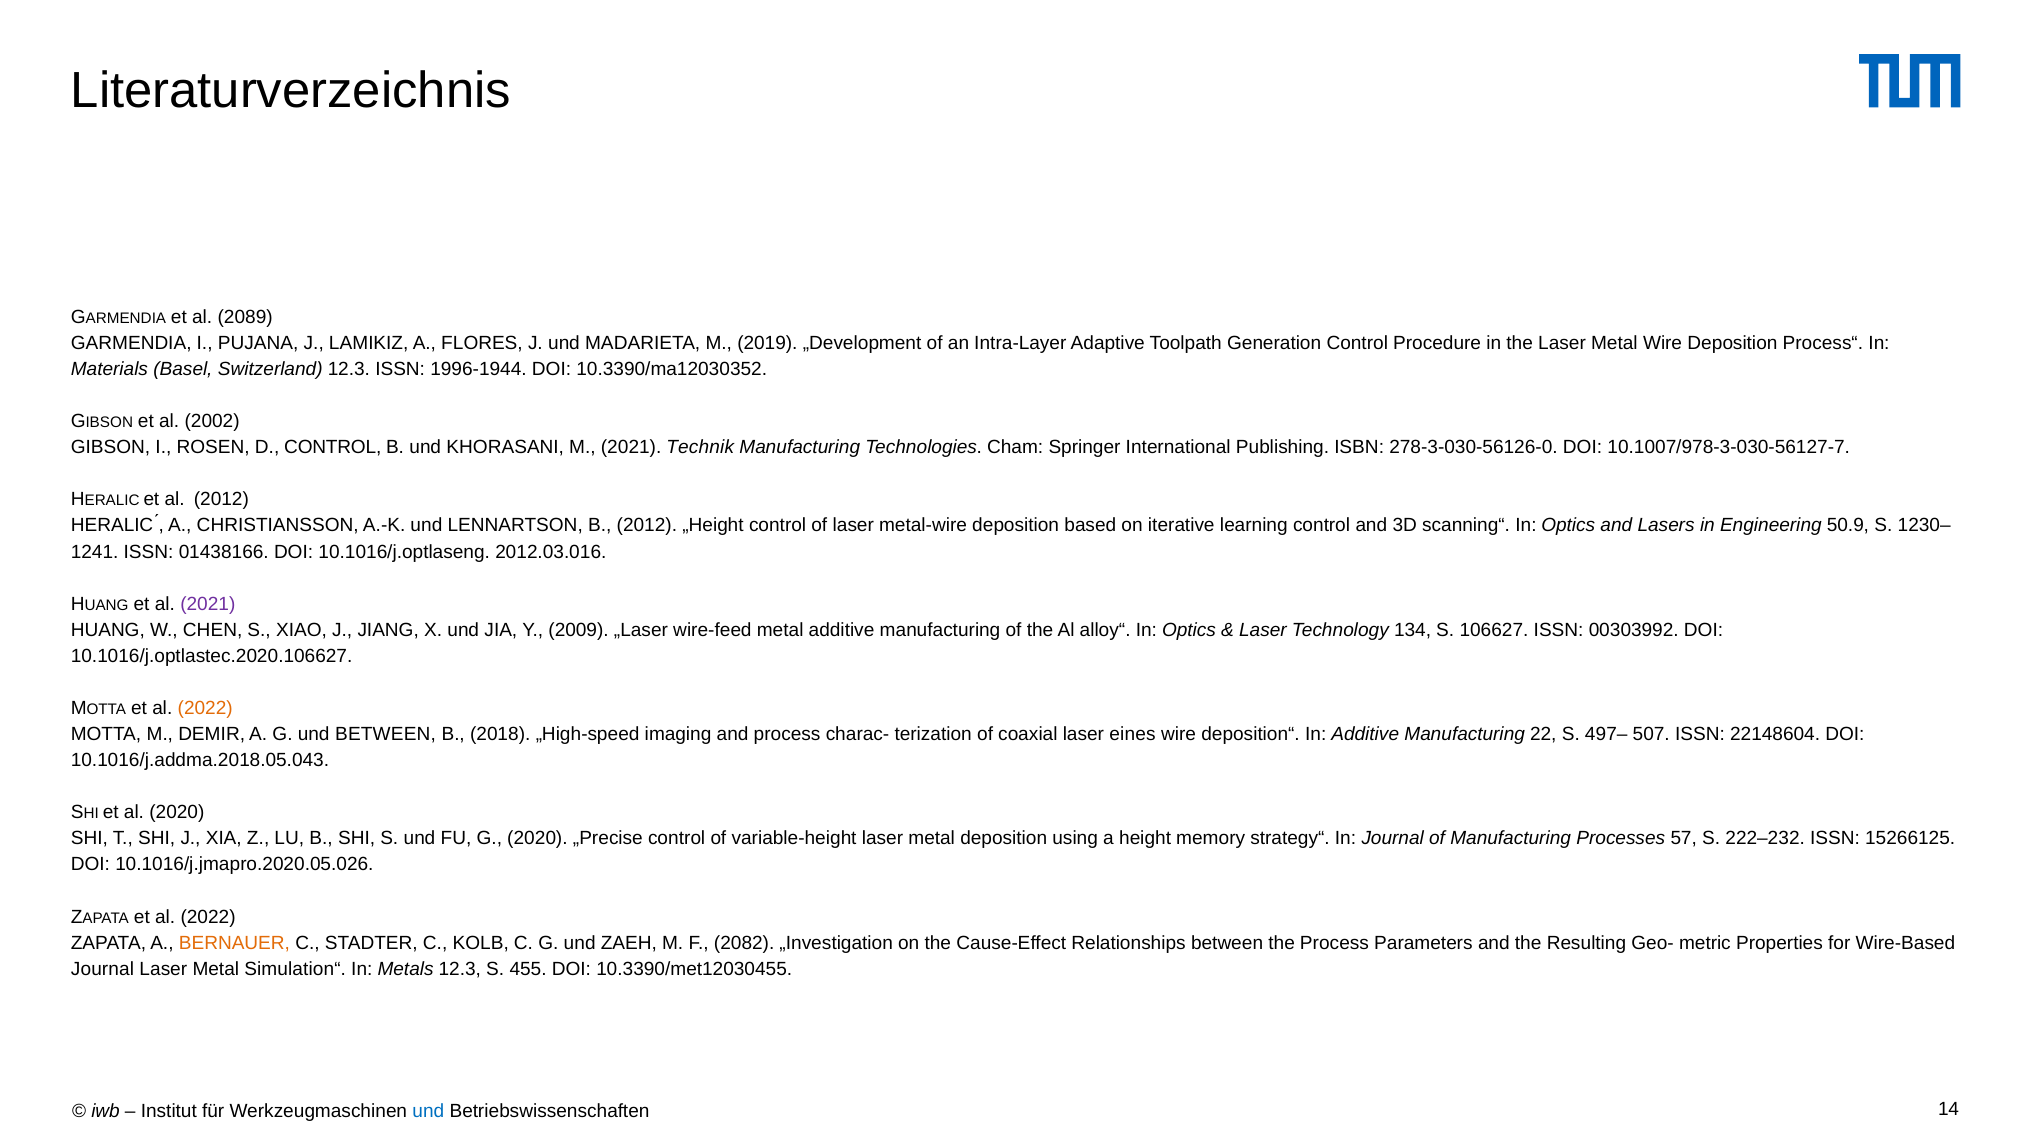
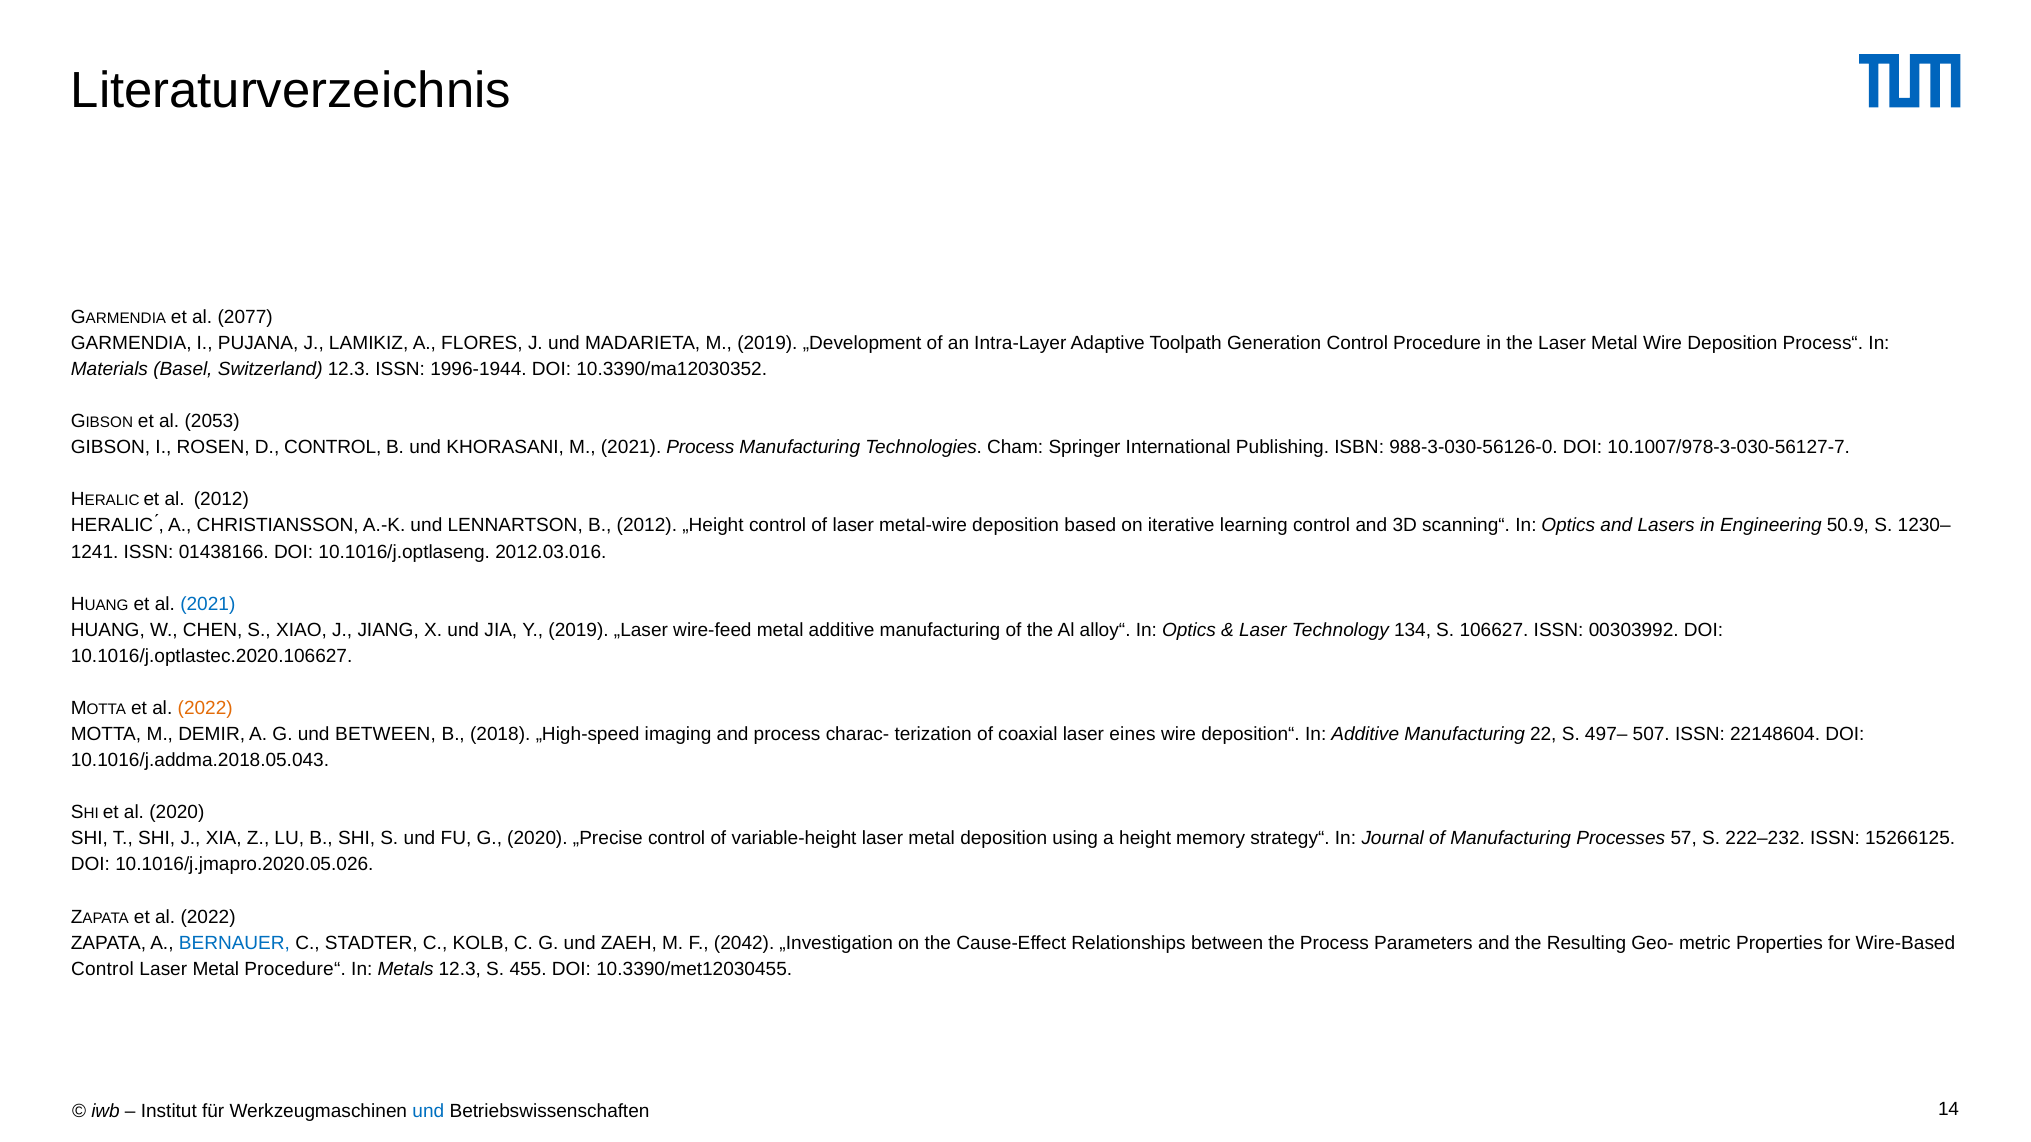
2089: 2089 -> 2077 (245, 317)
2002: 2002 -> 2053 (212, 422)
2021 Technik: Technik -> Process (700, 448)
278-3-030-56126-0: 278-3-030-56126-0 -> 988-3-030-56126-0 (1473, 448)
2021 colour: purple -> blue (208, 604)
Y 2009: 2009 -> 2019 (579, 630)
BERNAUER colour: orange -> blue (234, 943)
2082: 2082 -> 2042 (744, 943)
Journal: Journal -> Control (102, 969)
Simulation“: Simulation“ -> Procedure“ (295, 969)
